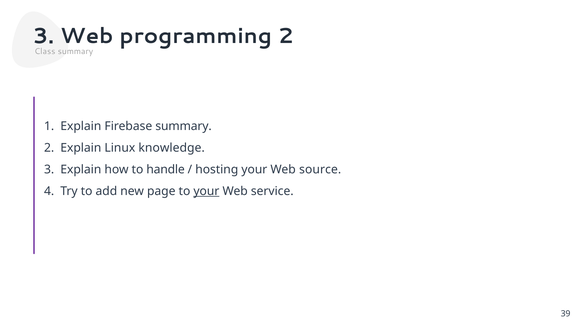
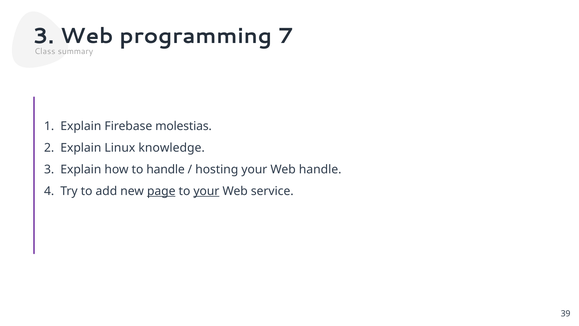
programming 2: 2 -> 7 (286, 36)
Firebase summary: summary -> molestias (184, 126)
Web source: source -> handle (320, 169)
page underline: none -> present (161, 191)
